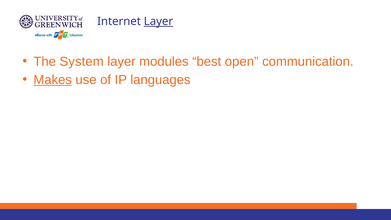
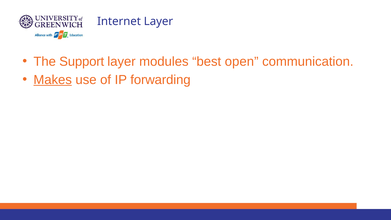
Layer underline: present -> none (158, 21)
System: System -> Support (82, 62)
languages: languages -> forwarding (160, 80)
